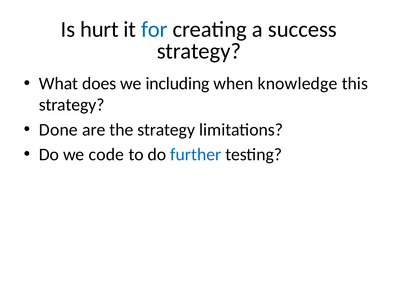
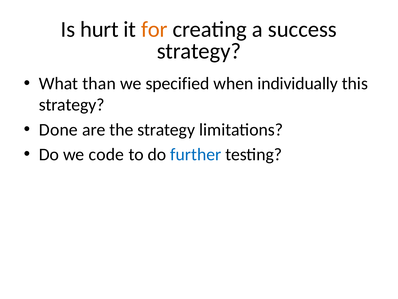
for colour: blue -> orange (154, 29)
does: does -> than (99, 83)
including: including -> specified (177, 83)
knowledge: knowledge -> individually (298, 83)
